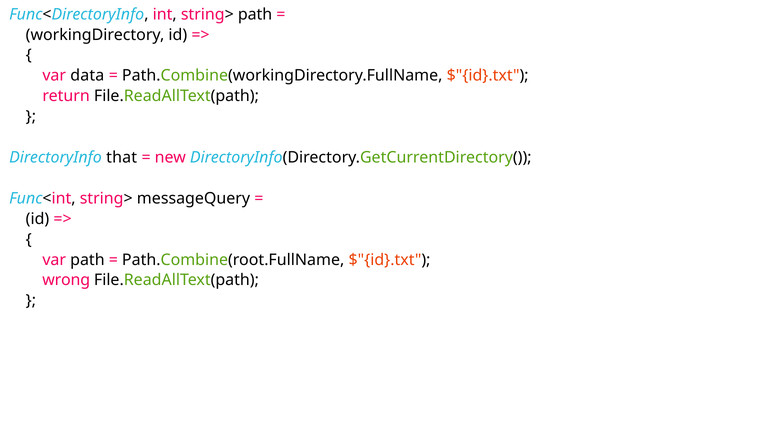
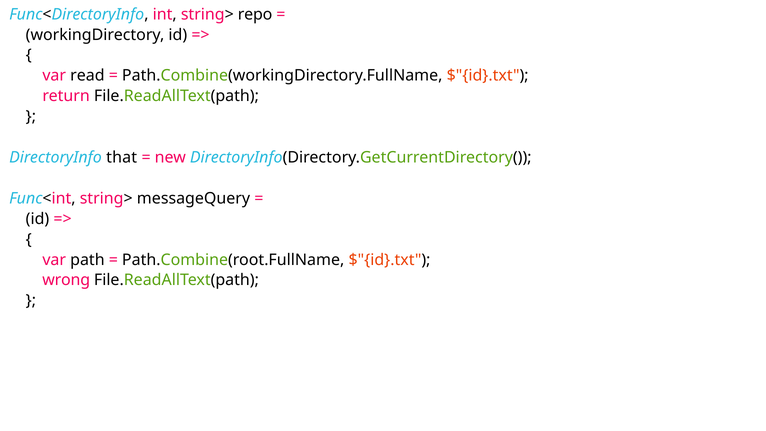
string> path: path -> repo (255, 14)
data: data -> read (87, 76)
